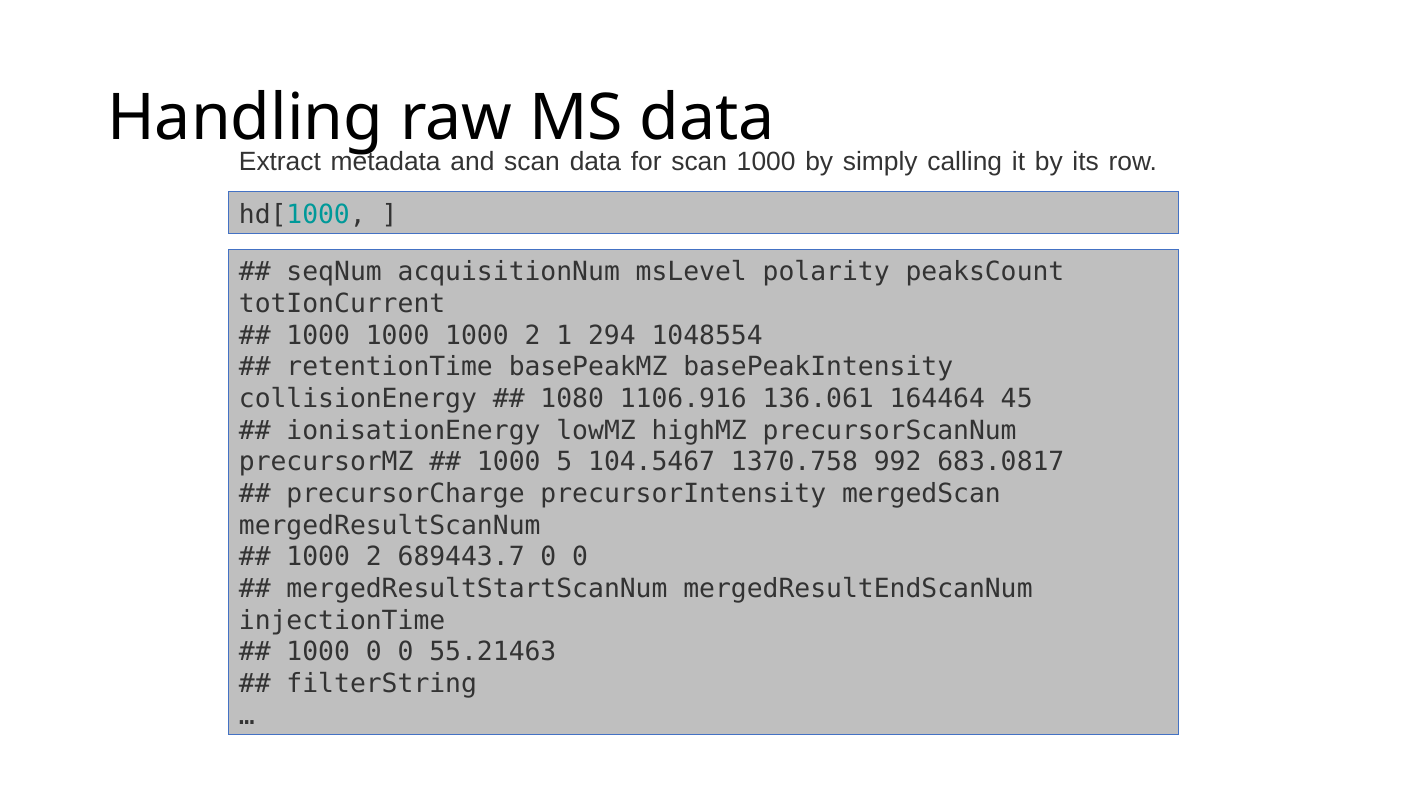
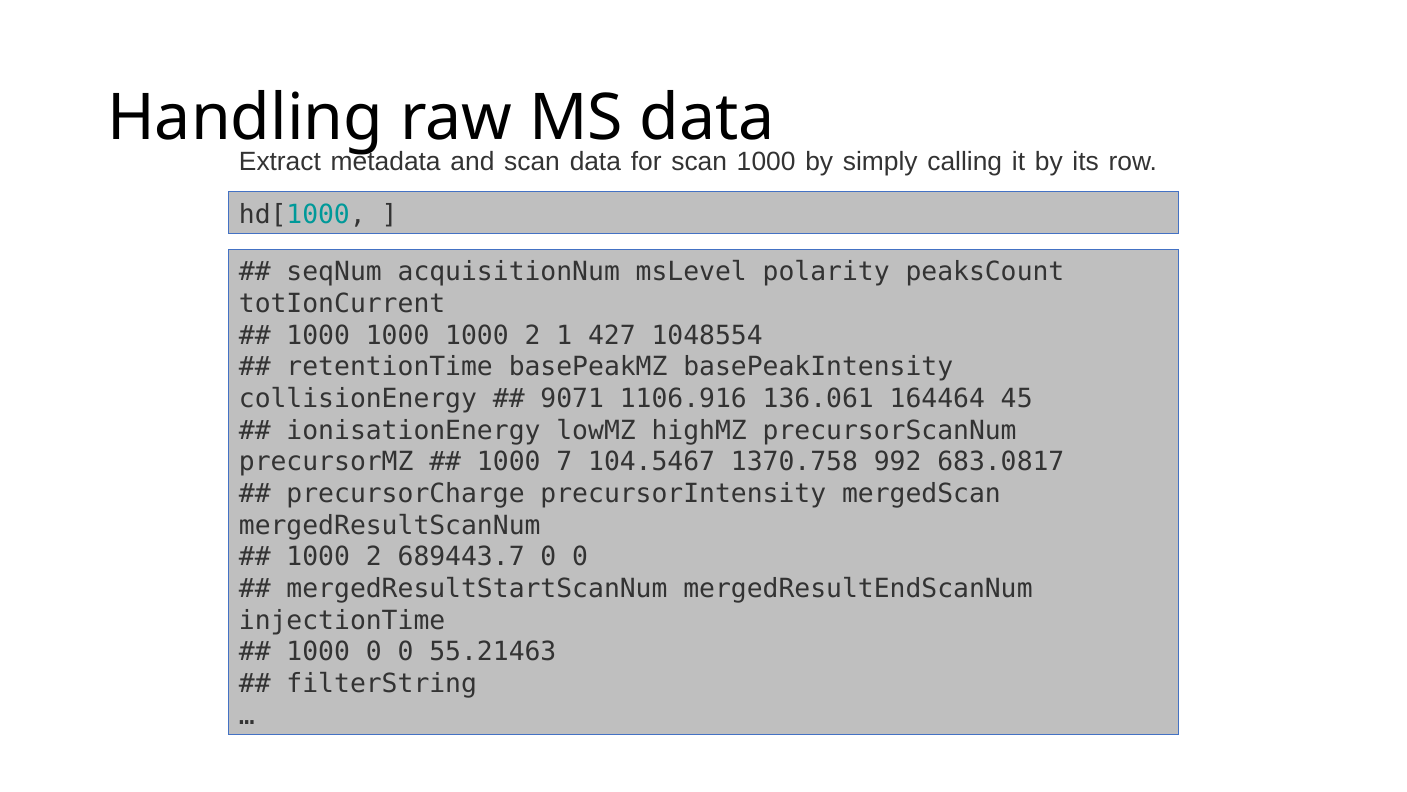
294: 294 -> 427 (612, 335)
1080: 1080 -> 9071 (572, 398)
5: 5 -> 7 (564, 462)
